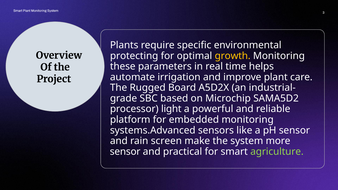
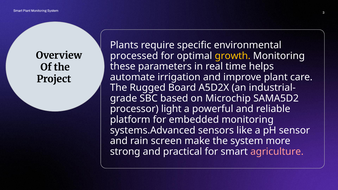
protecting: protecting -> processed (134, 56)
sensor: sensor -> strong (125, 152)
agriculture colour: light green -> pink (277, 152)
